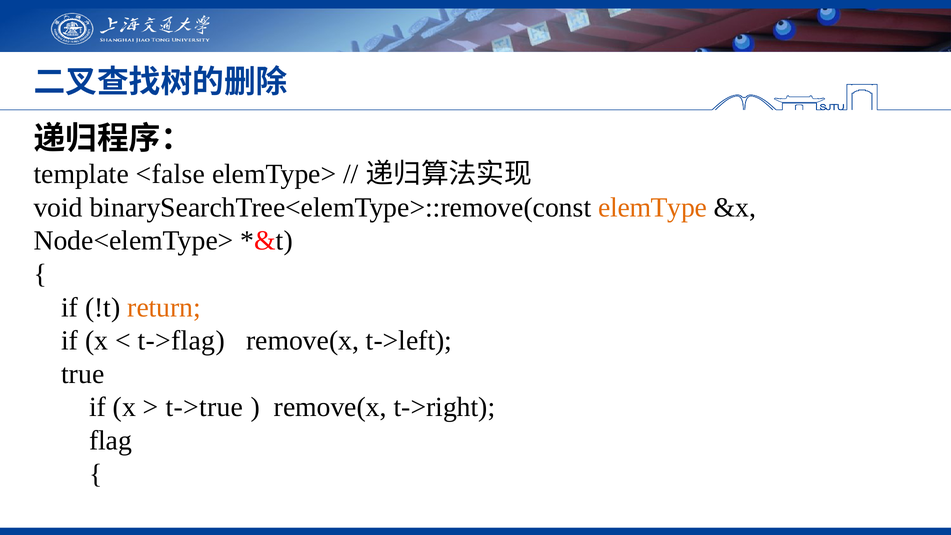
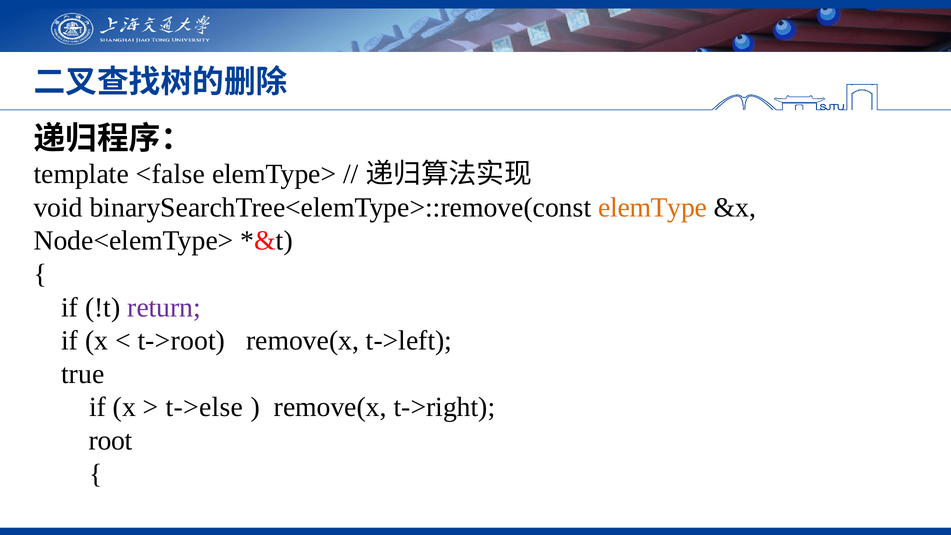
return colour: orange -> purple (164, 307)
t->flag: t->flag -> t->root (181, 341)
t->true: t->true -> t->else (204, 407)
flag: flag -> root (111, 441)
